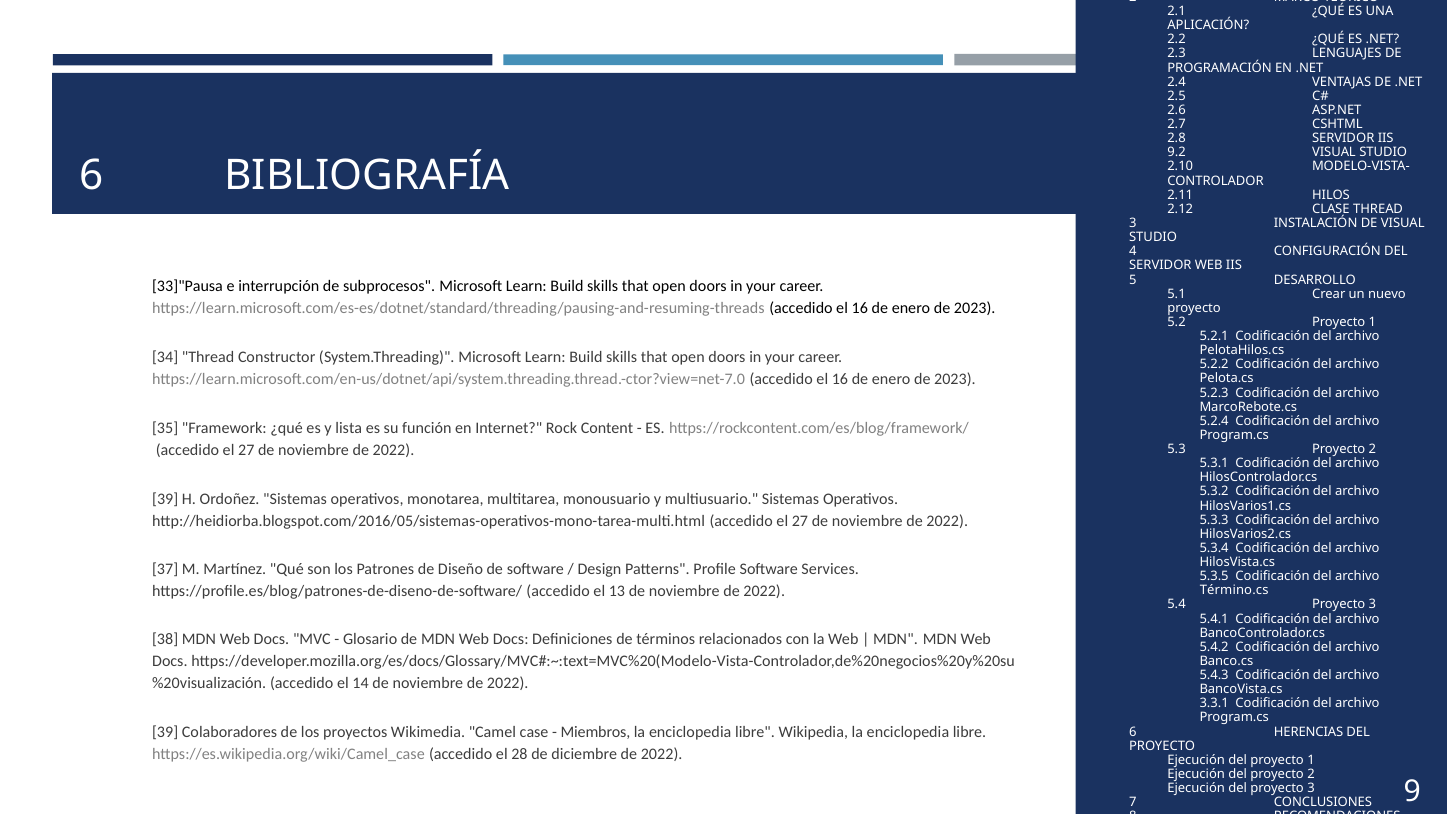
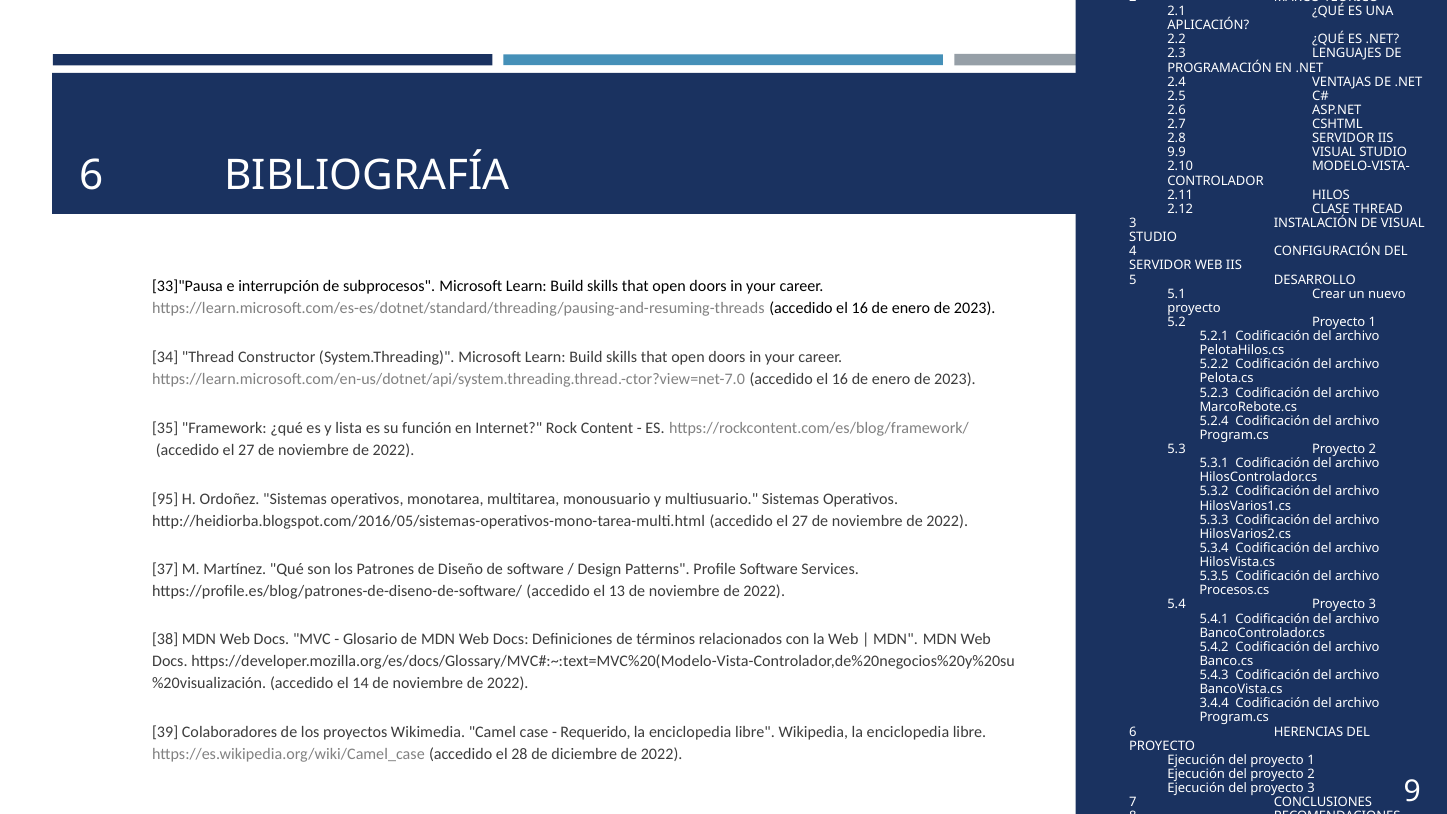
9.2: 9.2 -> 9.9 (1177, 153)
39: 39 -> 95 (165, 499)
Término.cs: Término.cs -> Procesos.cs (1234, 591)
3.3.1: 3.3.1 -> 3.4.4 (1214, 704)
Miembros: Miembros -> Requerido (596, 732)
